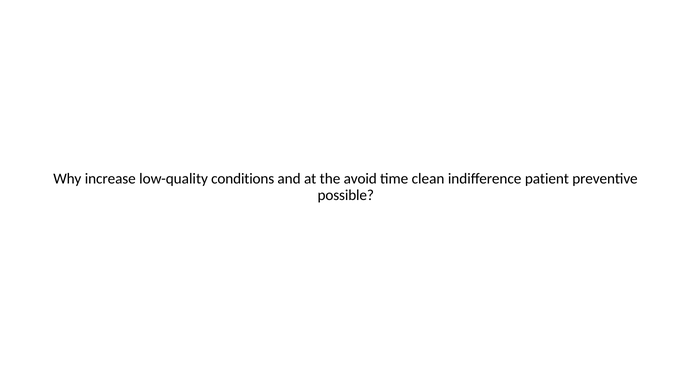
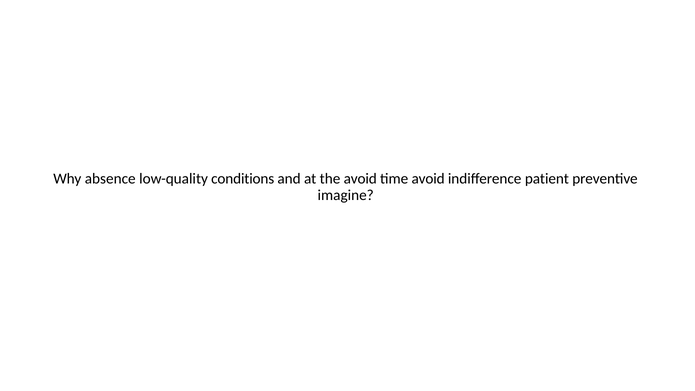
increase: increase -> absence (110, 179)
time clean: clean -> avoid (428, 179)
possible: possible -> imagine (346, 195)
